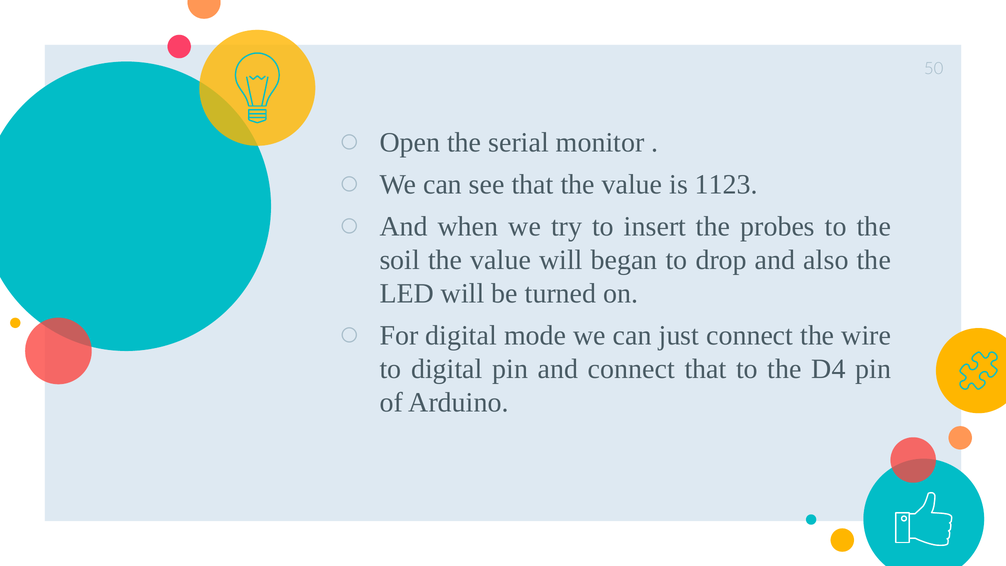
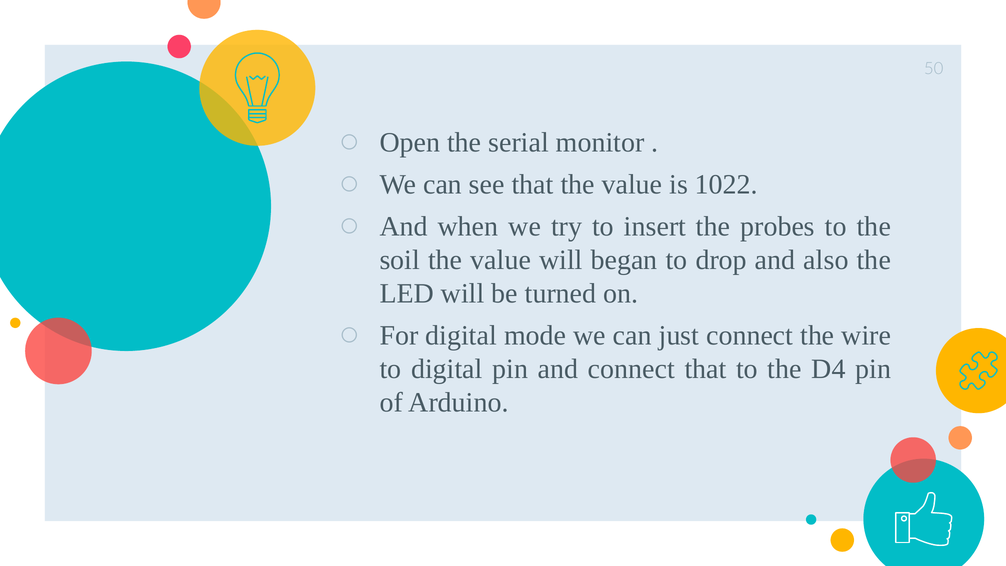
1123: 1123 -> 1022 (726, 184)
